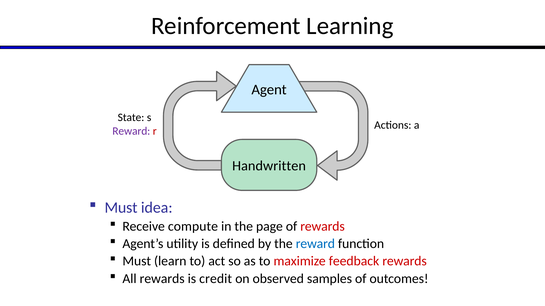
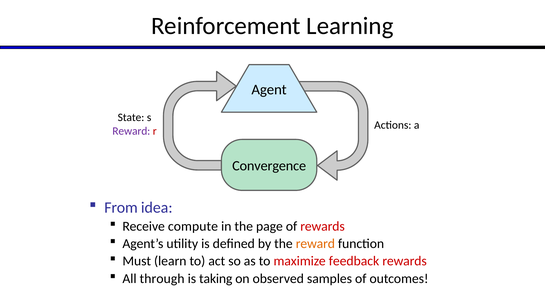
Handwritten: Handwritten -> Convergence (269, 166)
Must: Must -> From (121, 208)
reward colour: blue -> orange (315, 244)
All rewards: rewards -> through (162, 279)
credit: credit -> taking (216, 279)
